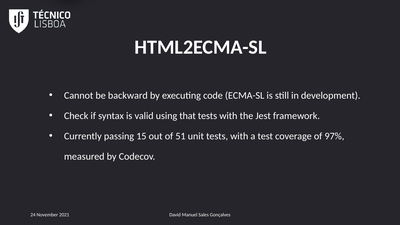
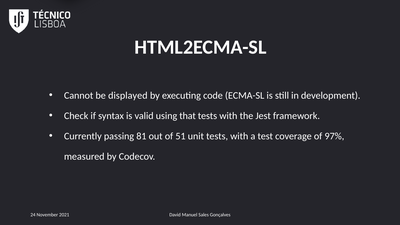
backward: backward -> displayed (128, 95)
15: 15 -> 81 (141, 136)
